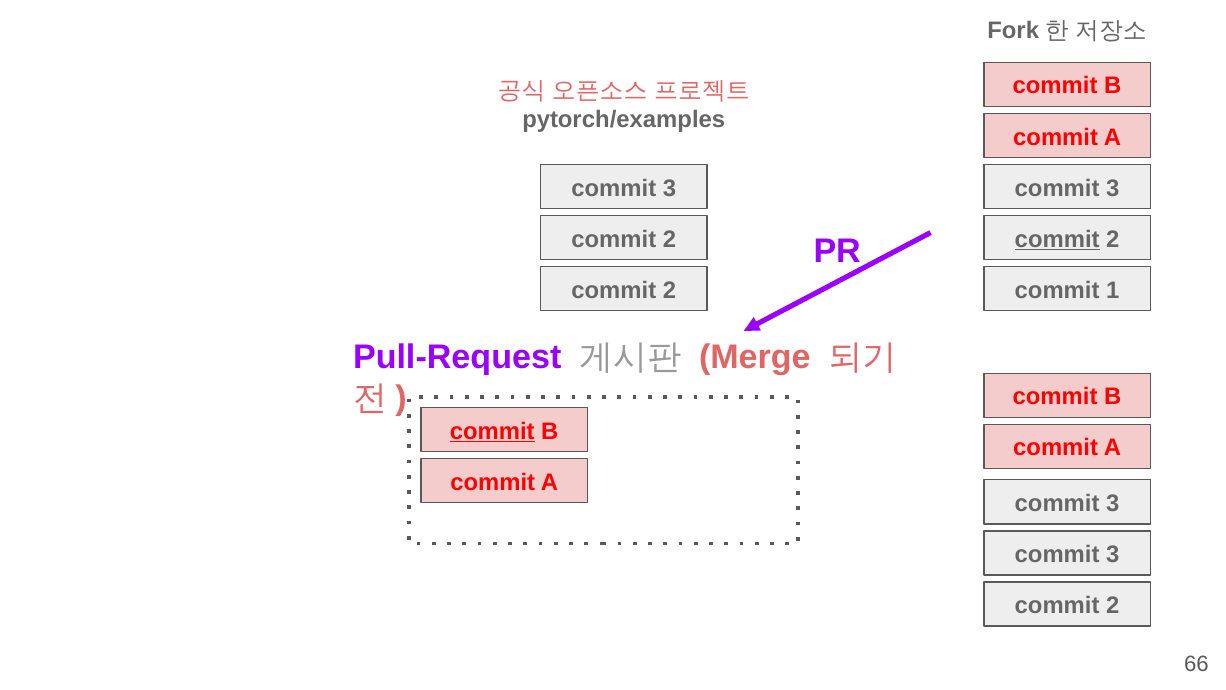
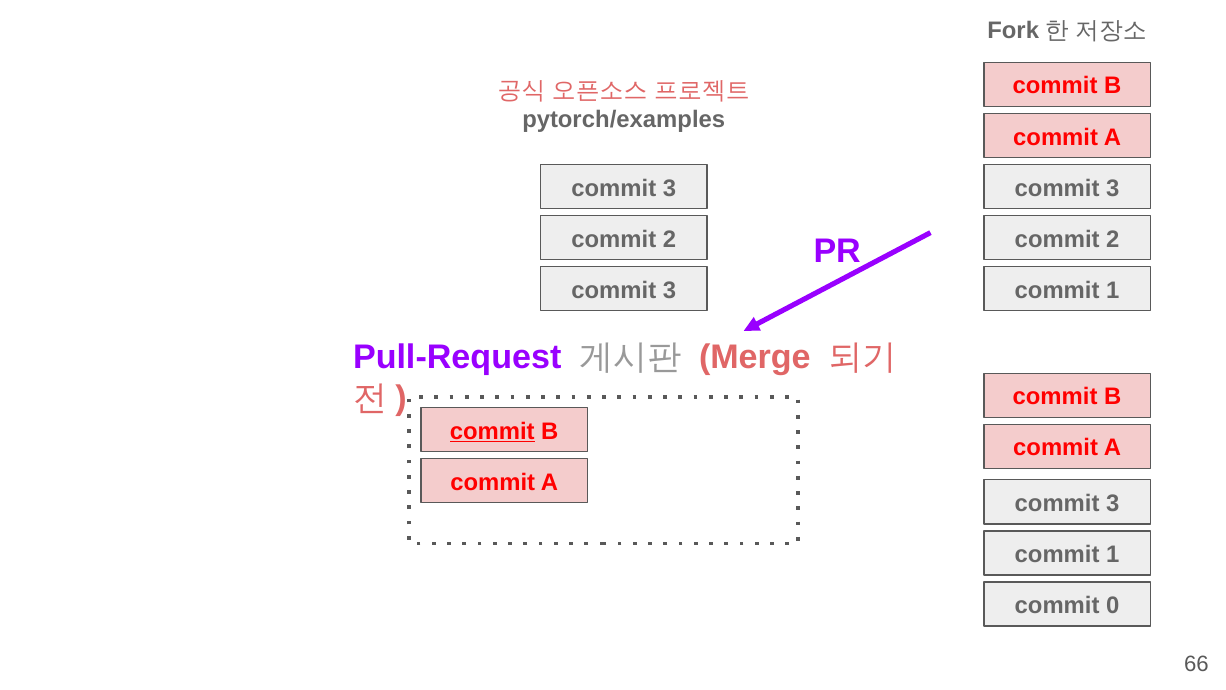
commit underline: present -> none (1057, 239)
2: 2 -> 3 (669, 290)
3: 3 -> 1 (1113, 554)
2: 2 -> 0 (1113, 605)
